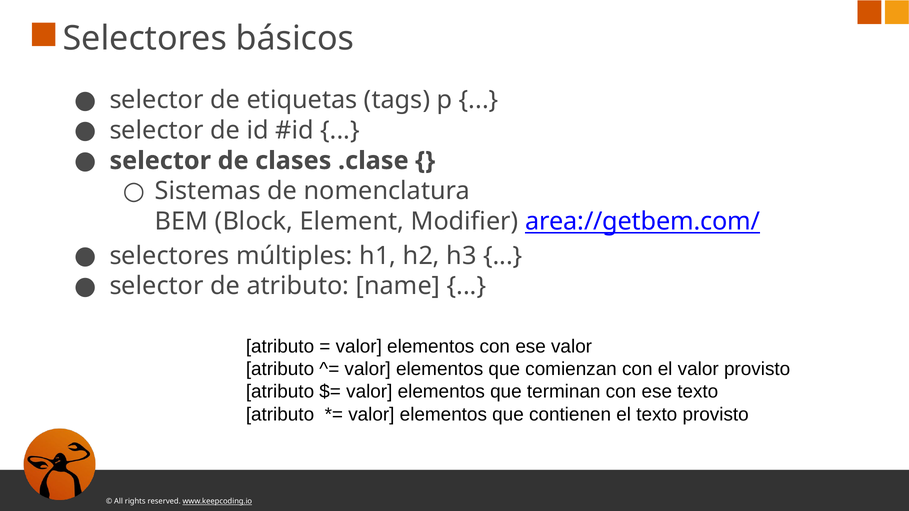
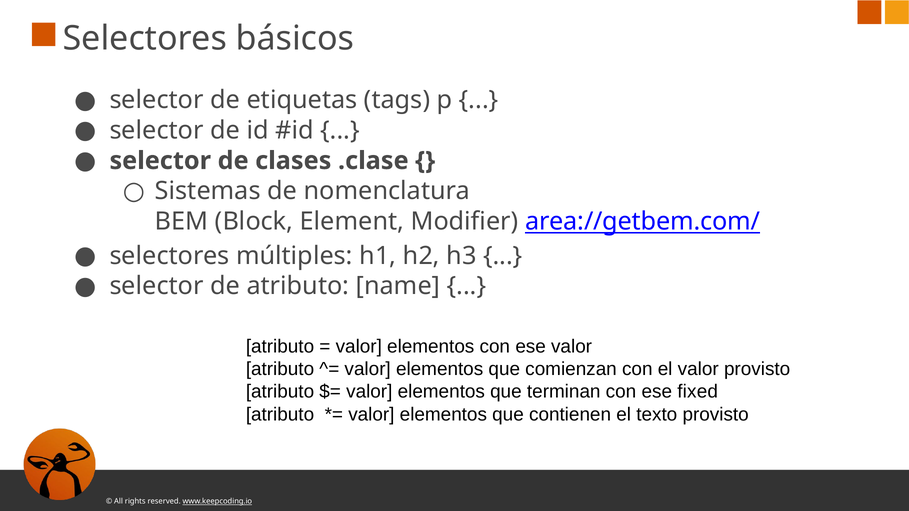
ese texto: texto -> fixed (698, 392)
